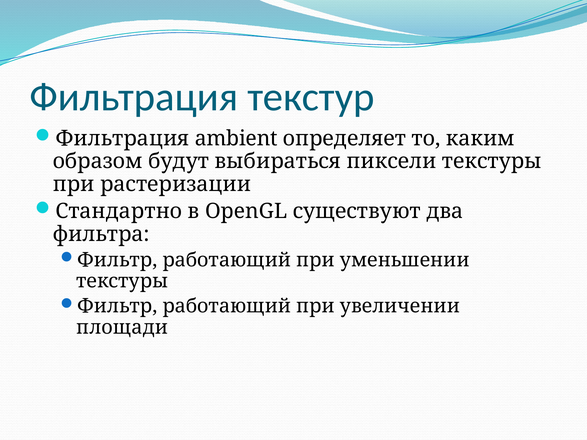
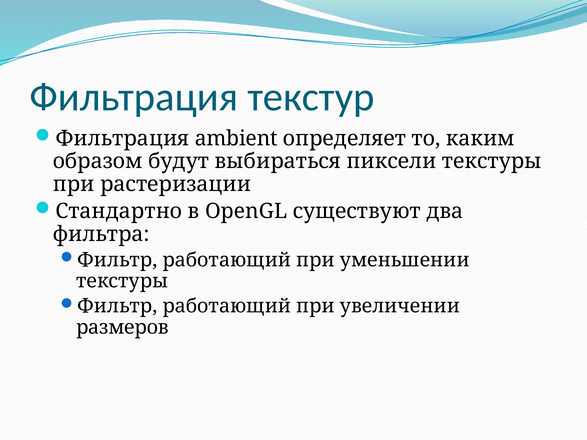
площади: площади -> размеров (122, 327)
